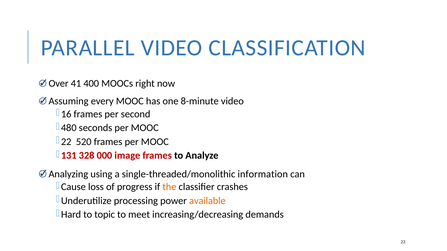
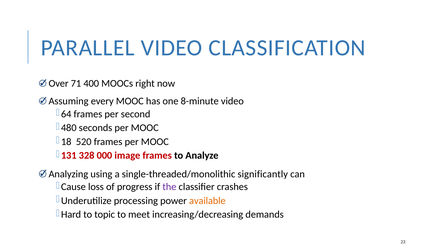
41: 41 -> 71 (76, 84)
16: 16 -> 64 (66, 114)
22: 22 -> 18 (66, 142)
information: information -> significantly (263, 174)
the colour: orange -> purple (169, 187)
